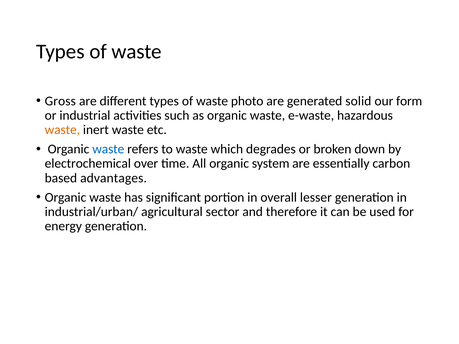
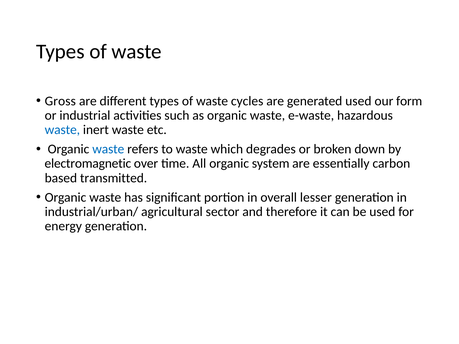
photo: photo -> cycles (247, 101)
generated solid: solid -> used (358, 101)
waste colour: orange -> blue (62, 130)
electrochemical: electrochemical -> electromagnetic (88, 164)
advantages: advantages -> transmitted (114, 178)
